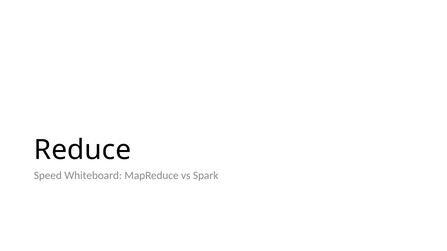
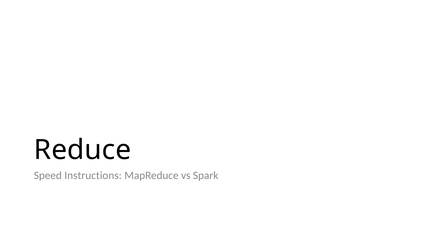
Whiteboard: Whiteboard -> Instructions (93, 176)
